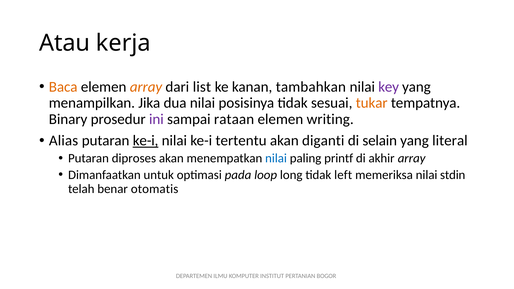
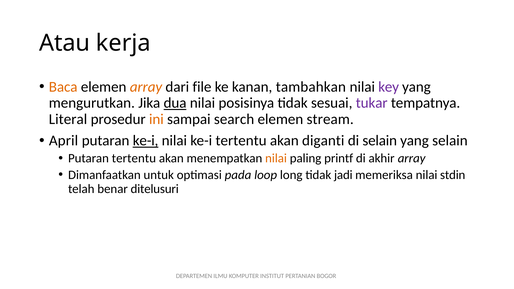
list: list -> file (202, 87)
menampilkan: menampilkan -> mengurutkan (92, 103)
dua underline: none -> present (175, 103)
tukar colour: orange -> purple (372, 103)
Binary: Binary -> Literal (68, 119)
ini colour: purple -> orange (156, 119)
rataan: rataan -> search (234, 119)
writing: writing -> stream (330, 119)
Alias: Alias -> April (64, 141)
yang literal: literal -> selain (450, 141)
Putaran diproses: diproses -> tertentu (134, 158)
nilai colour: blue -> orange (276, 158)
left: left -> jadi (343, 175)
otomatis: otomatis -> ditelusuri (155, 189)
